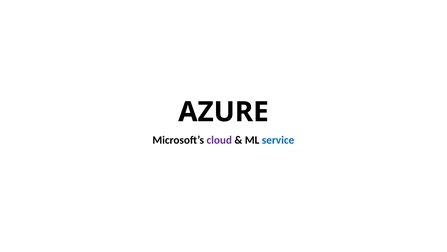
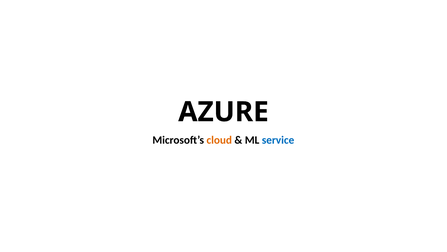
cloud colour: purple -> orange (219, 140)
